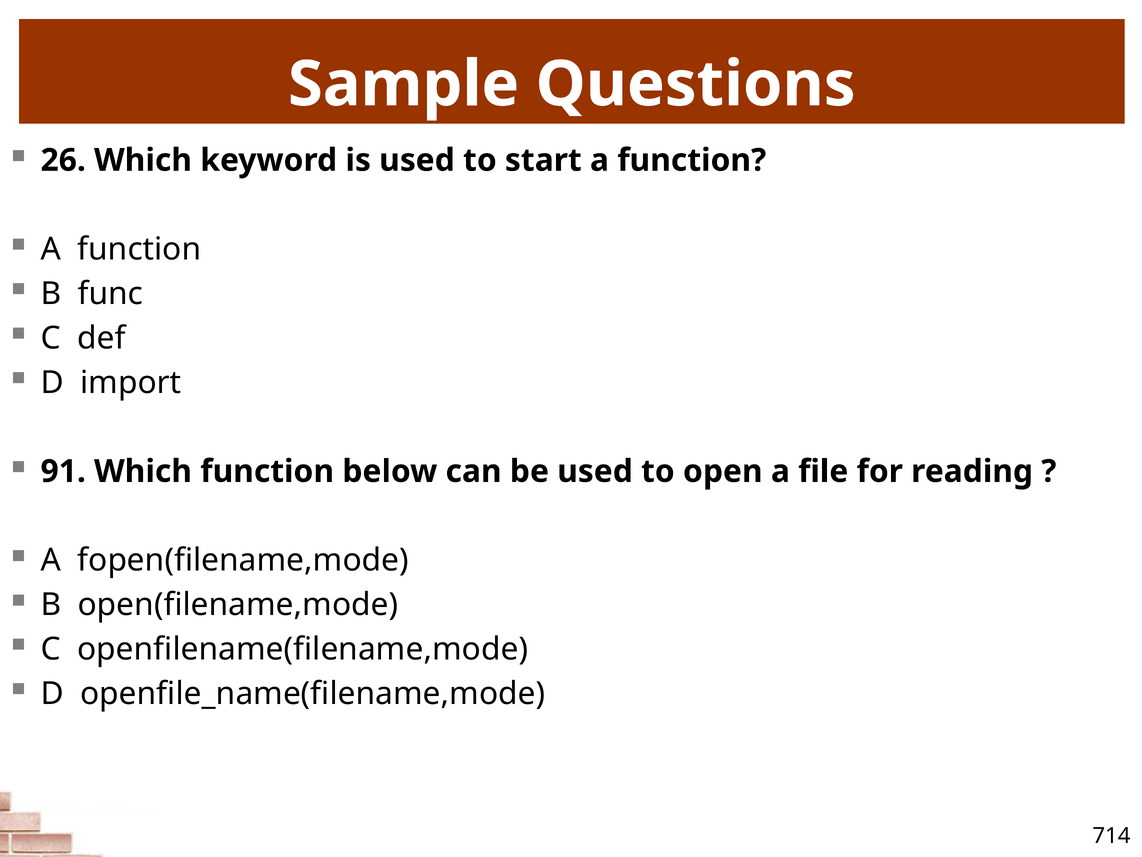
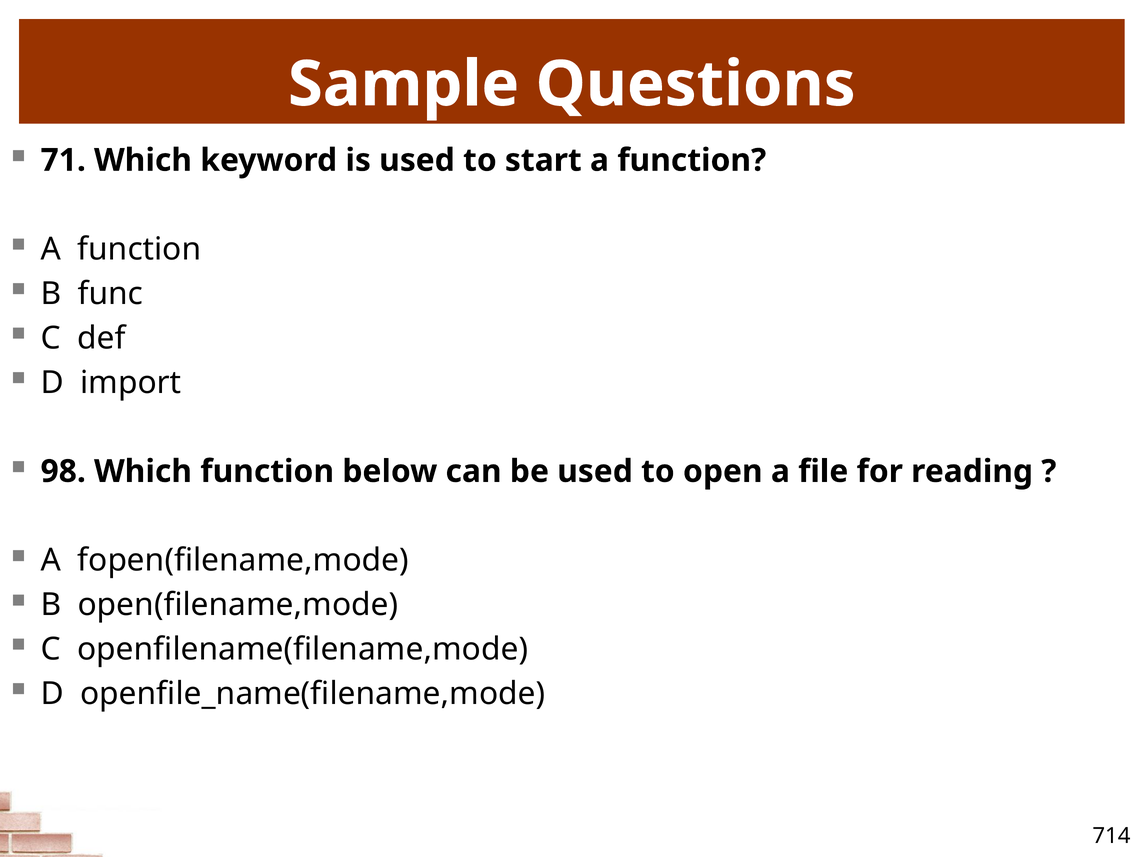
26: 26 -> 71 (63, 160)
91: 91 -> 98 (63, 471)
